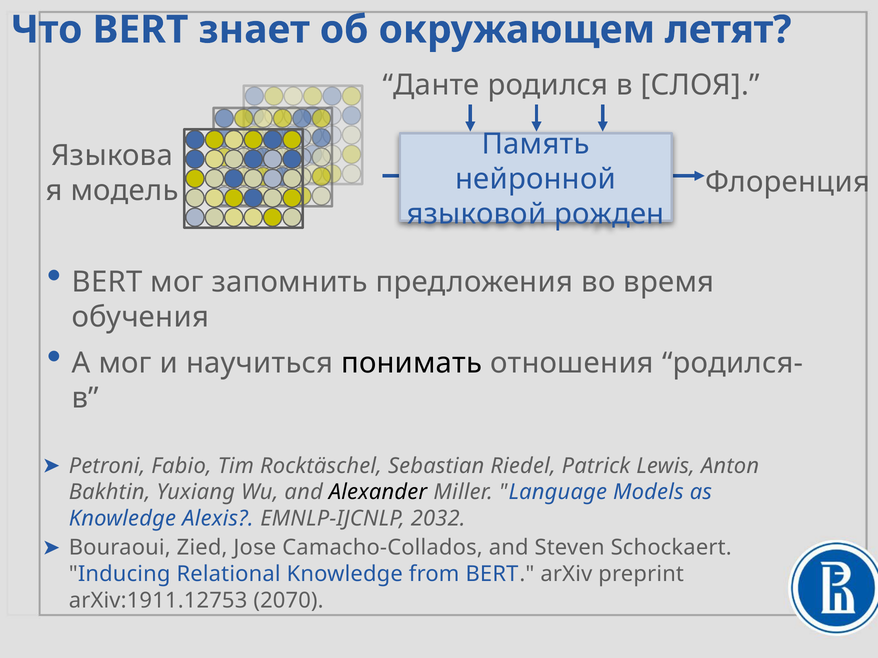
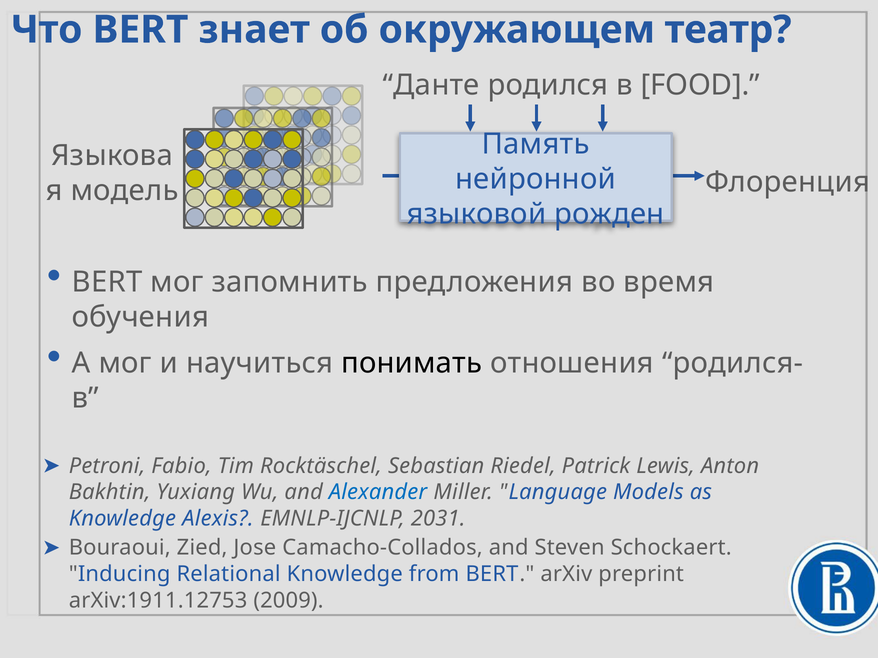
летят: летят -> театр (728, 30)
СЛОЯ: СЛОЯ -> FOOD (700, 85)
Alexander colour: black -> blue (378, 493)
2032: 2032 -> 2031 (438, 519)
2070: 2070 -> 2009 (289, 601)
